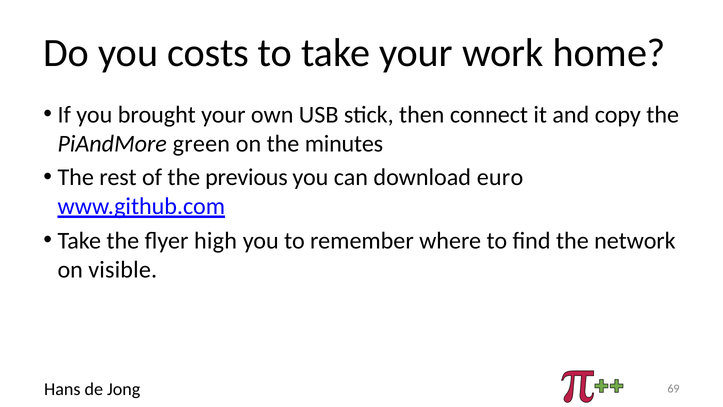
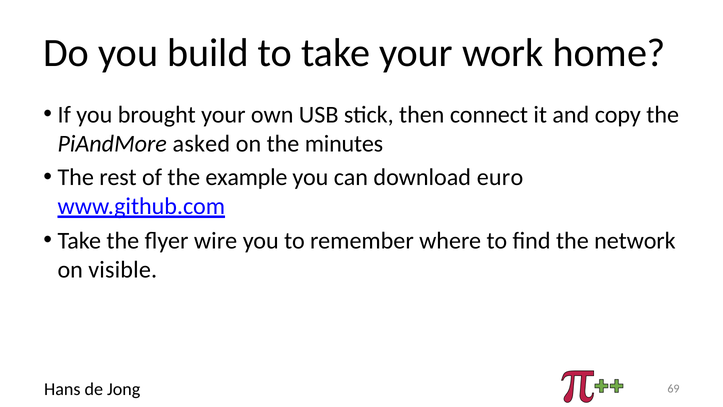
costs: costs -> build (208, 53)
green: green -> asked (201, 144)
previous: previous -> example (246, 177)
high: high -> wire (216, 240)
